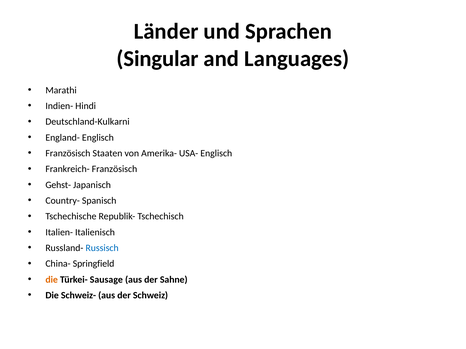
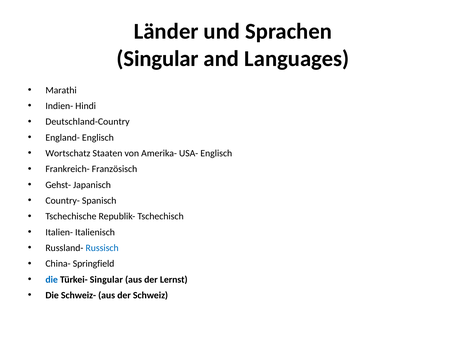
Deutschland-Kulkarni: Deutschland-Kulkarni -> Deutschland-Country (88, 122)
Französisch: Französisch -> Wortschatz (68, 154)
die colour: orange -> blue (52, 280)
Türkei- Sausage: Sausage -> Singular (106, 280)
Sahne: Sahne -> Lernst (174, 280)
